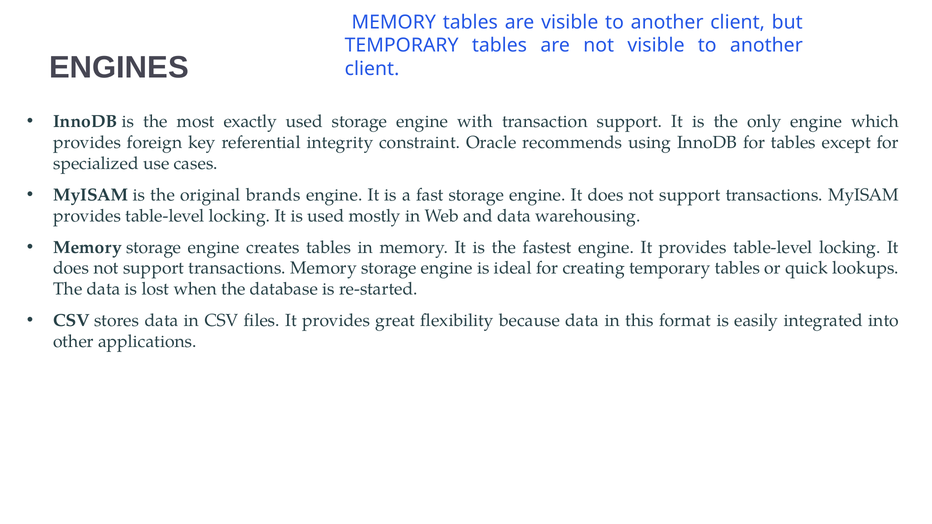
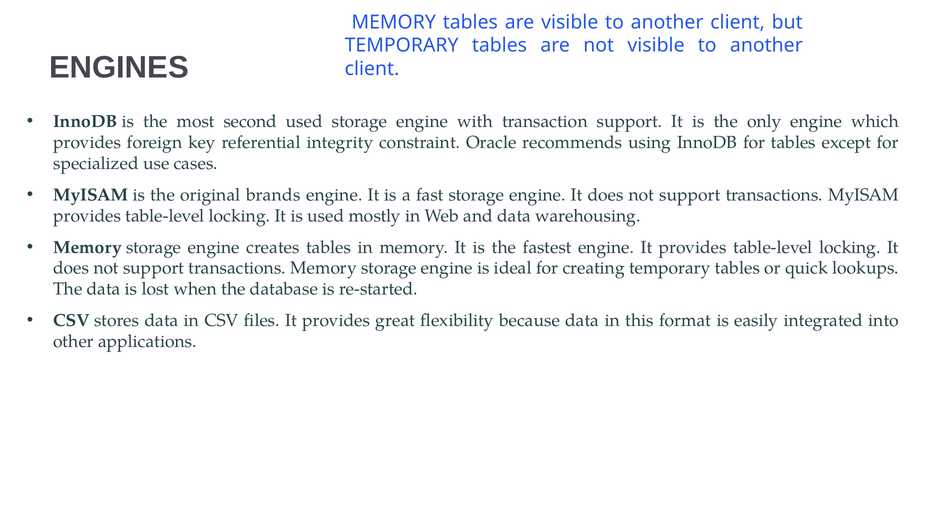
exactly: exactly -> second (250, 121)
